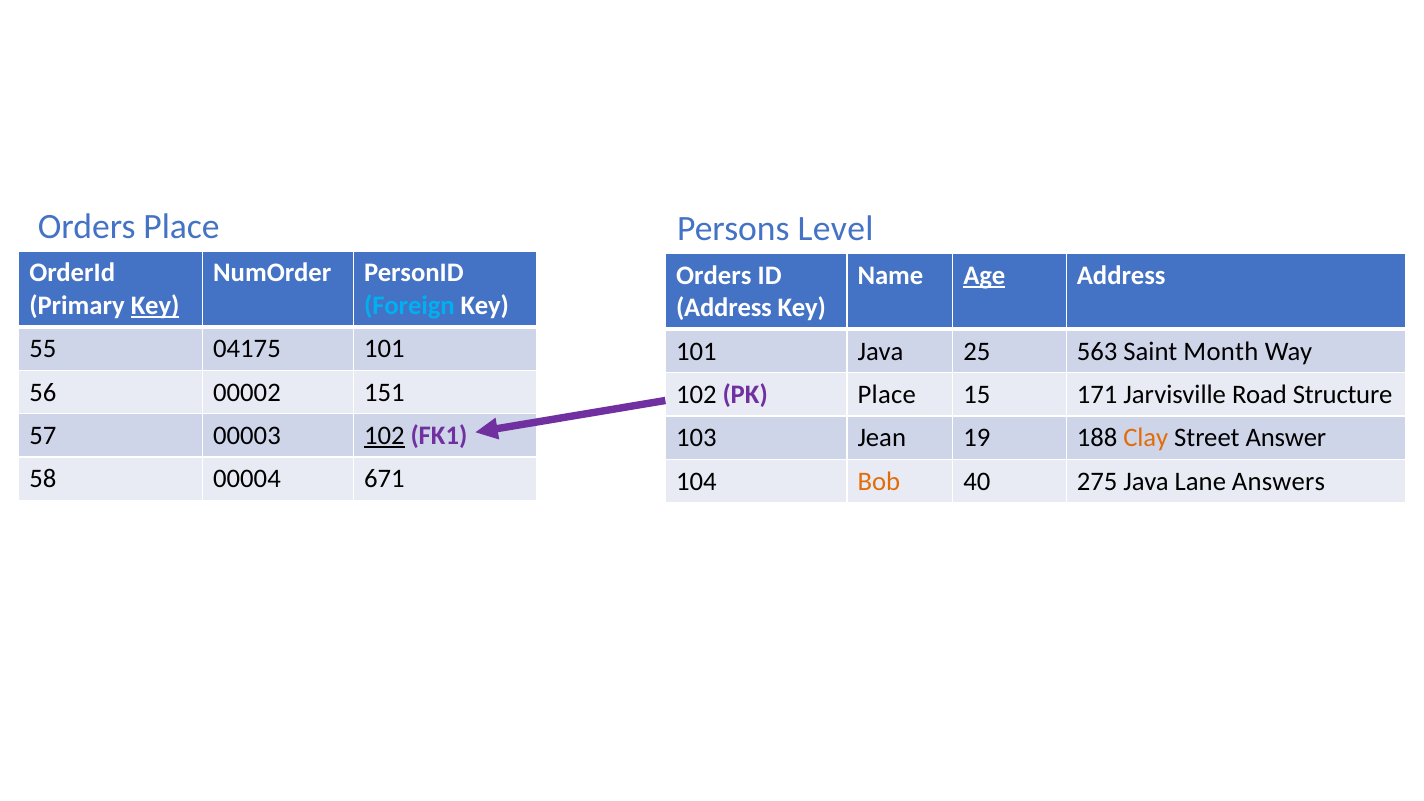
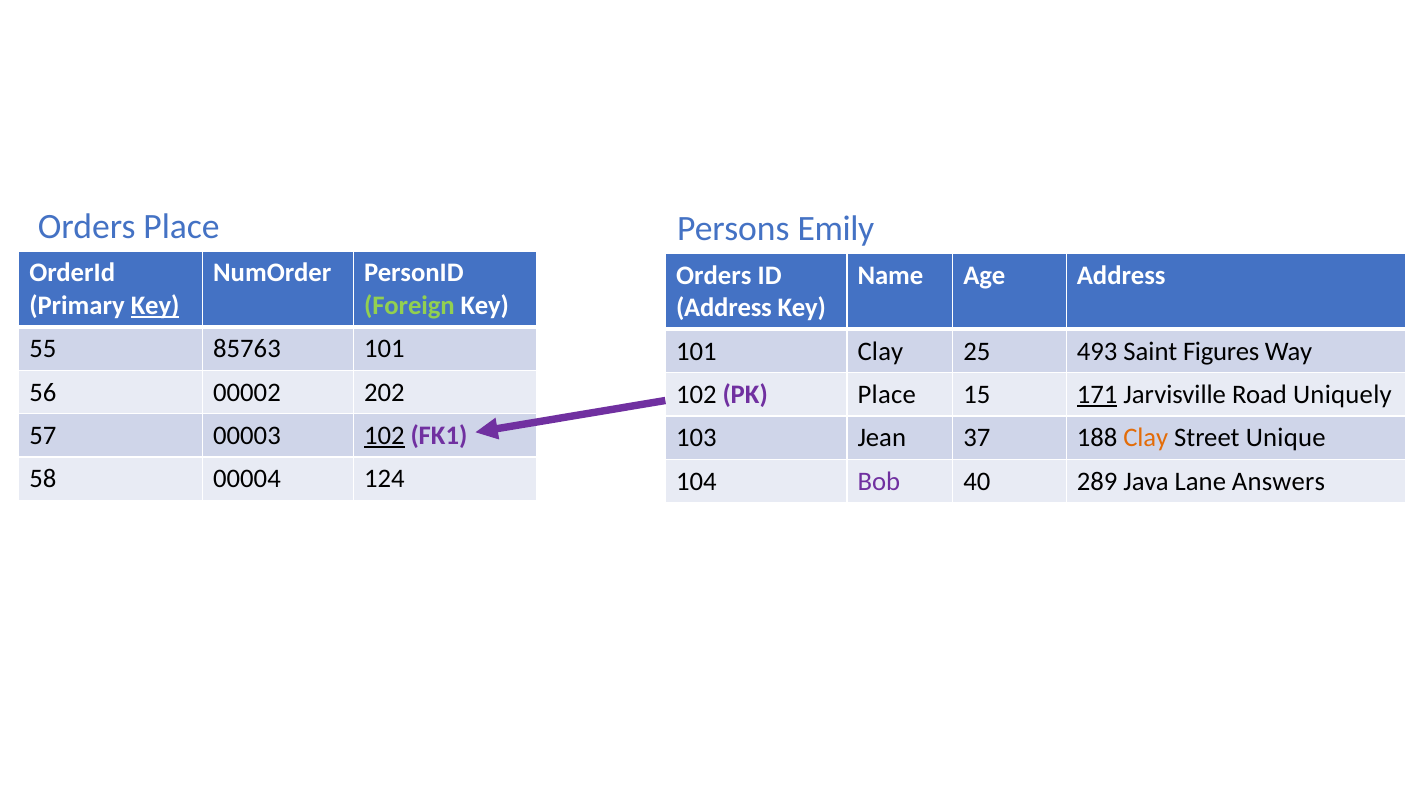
Level: Level -> Emily (836, 229)
Age underline: present -> none (984, 275)
Foreign colour: light blue -> light green (409, 306)
04175: 04175 -> 85763 (247, 349)
101 Java: Java -> Clay (880, 351)
563: 563 -> 493 (1097, 351)
Month: Month -> Figures (1221, 351)
151: 151 -> 202 (384, 392)
171 underline: none -> present (1097, 395)
Structure: Structure -> Uniquely (1342, 395)
19: 19 -> 37 (977, 438)
Answer: Answer -> Unique (1286, 438)
671: 671 -> 124 (384, 479)
Bob colour: orange -> purple (879, 481)
275: 275 -> 289 (1097, 481)
